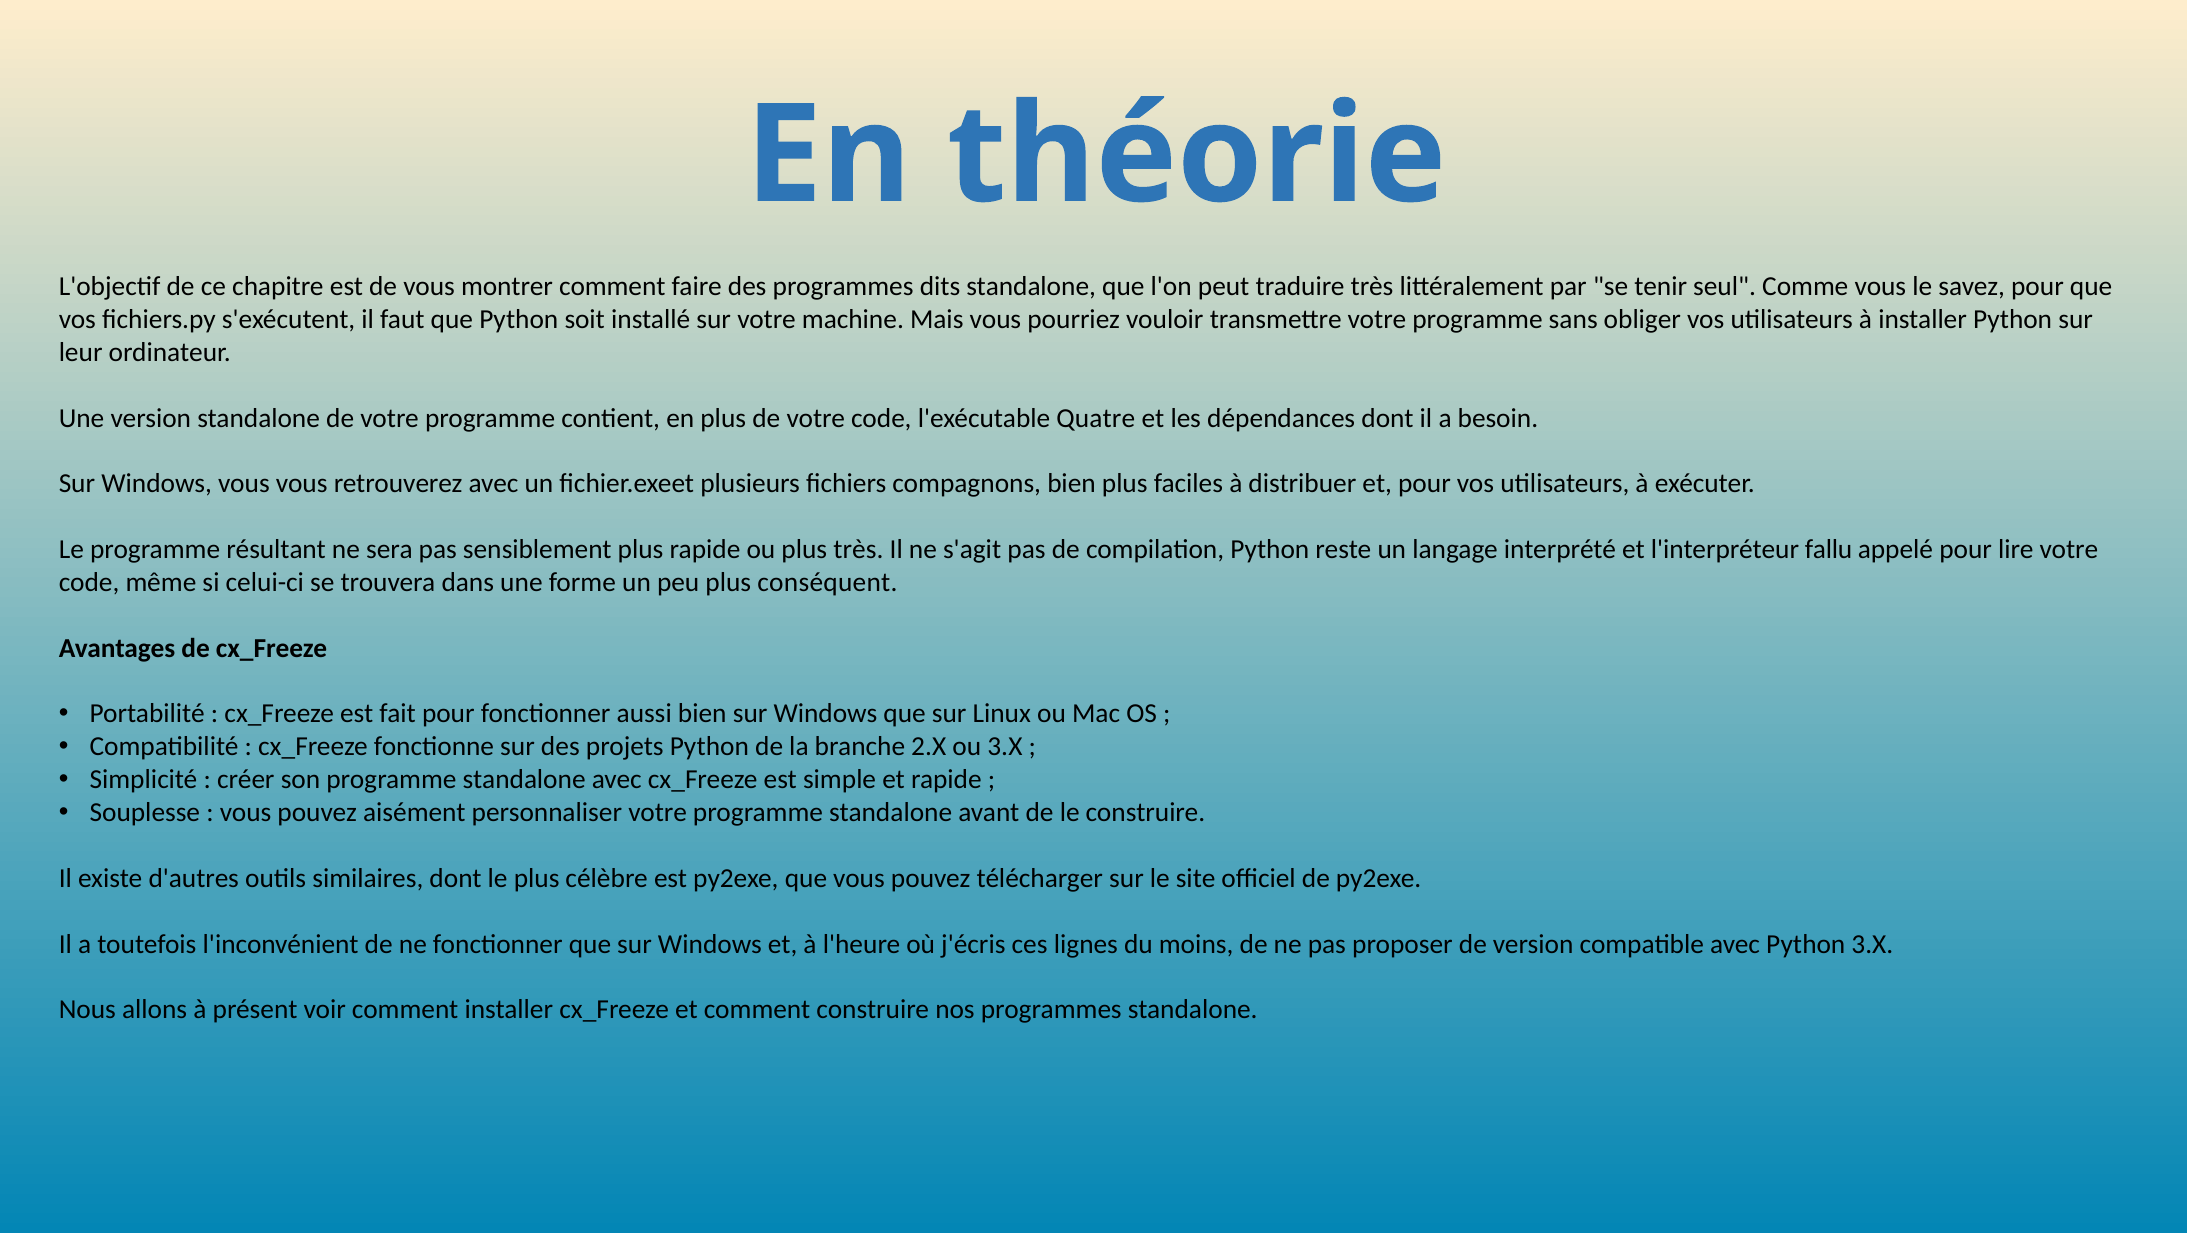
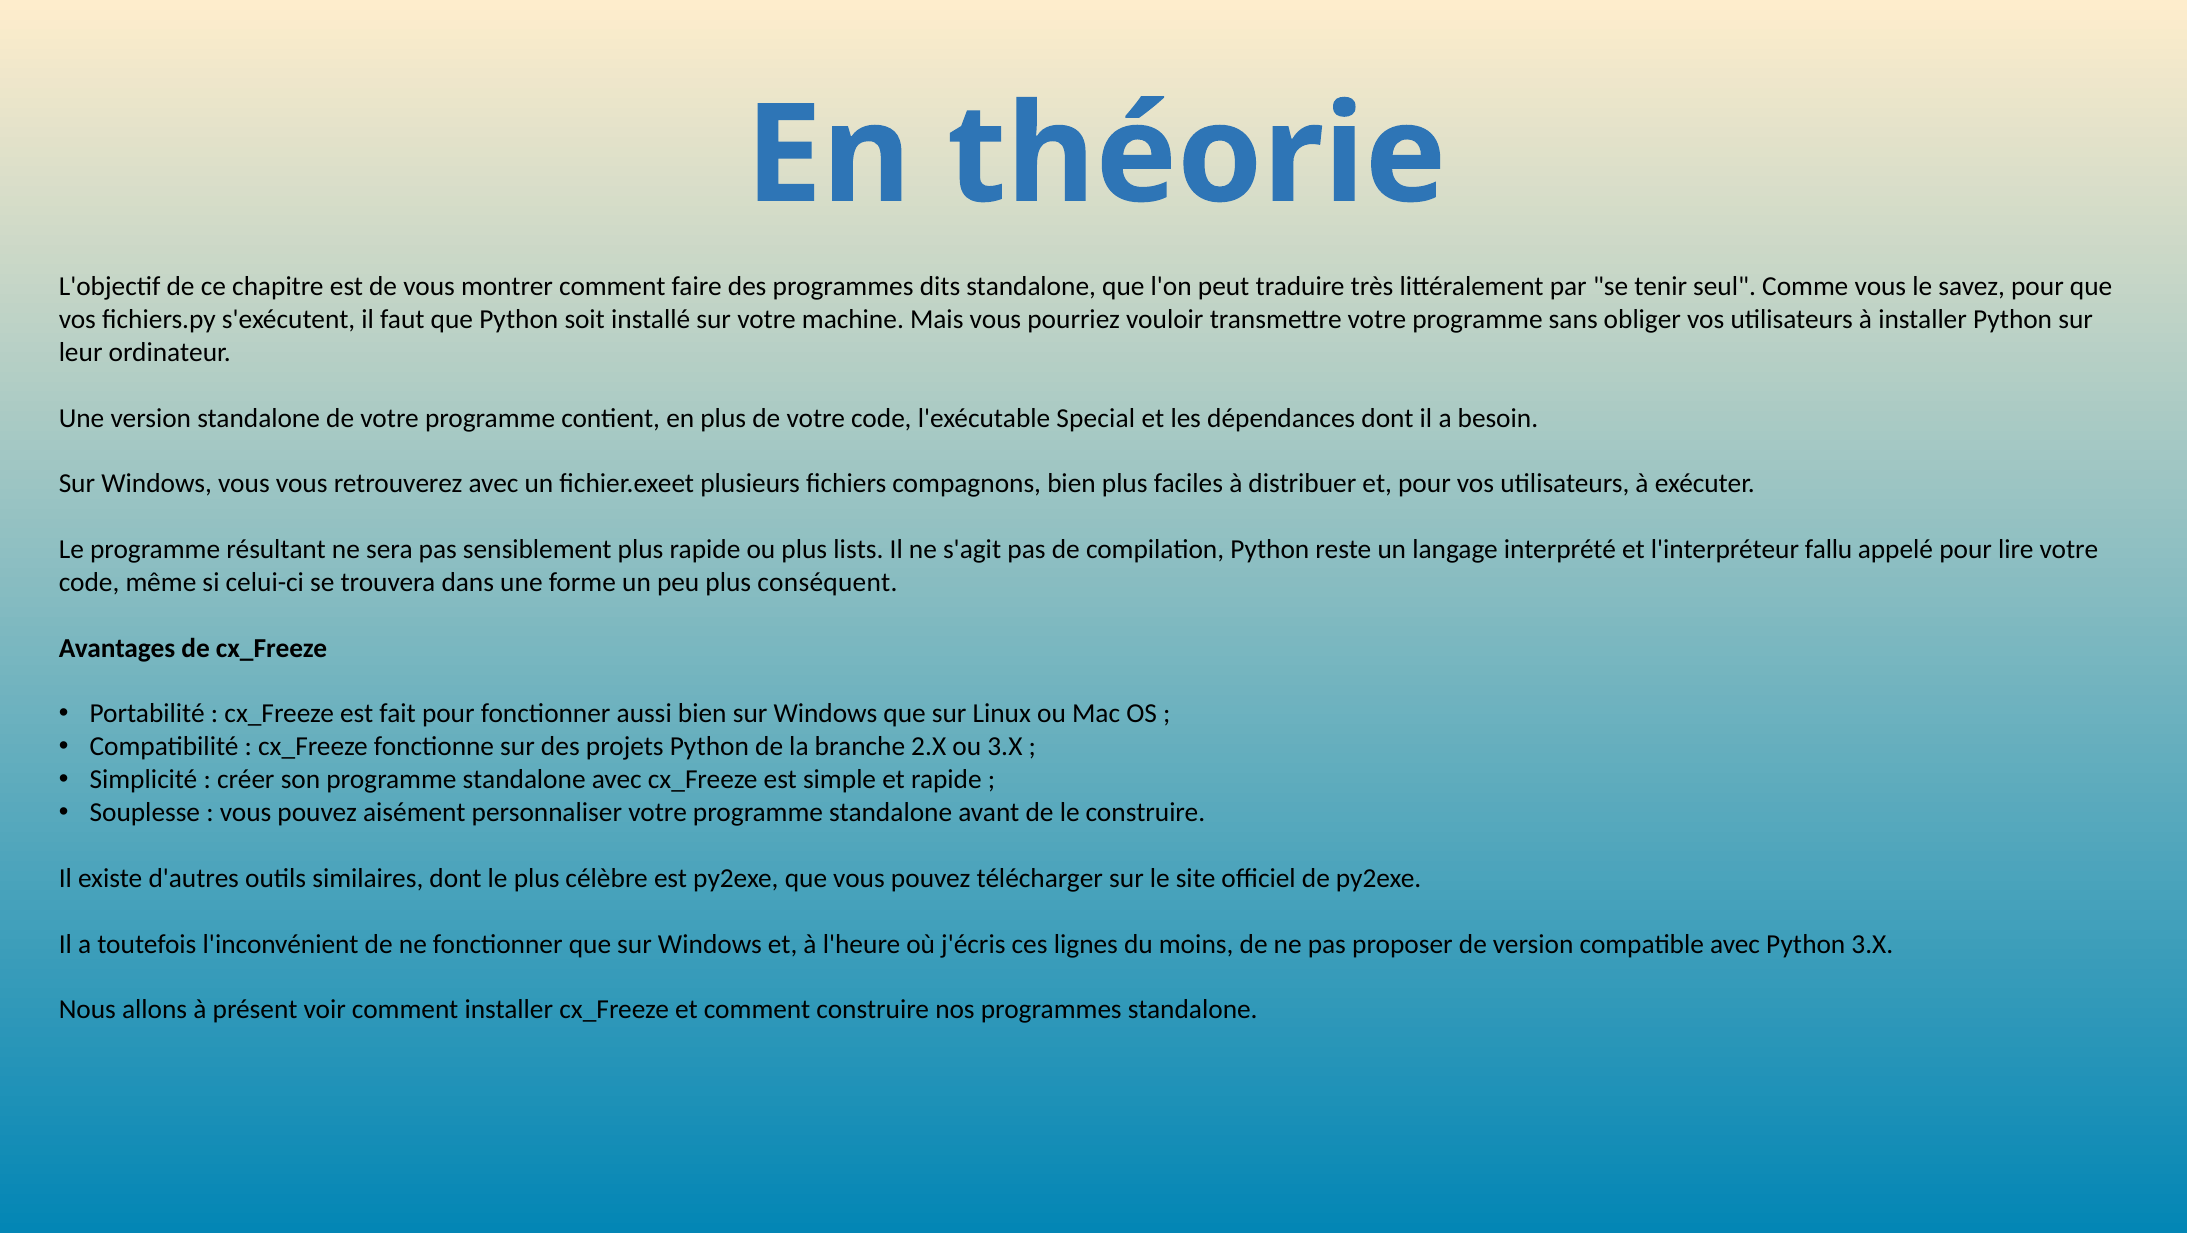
Quatre: Quatre -> Special (1096, 418)
plus très: très -> lists (858, 550)
